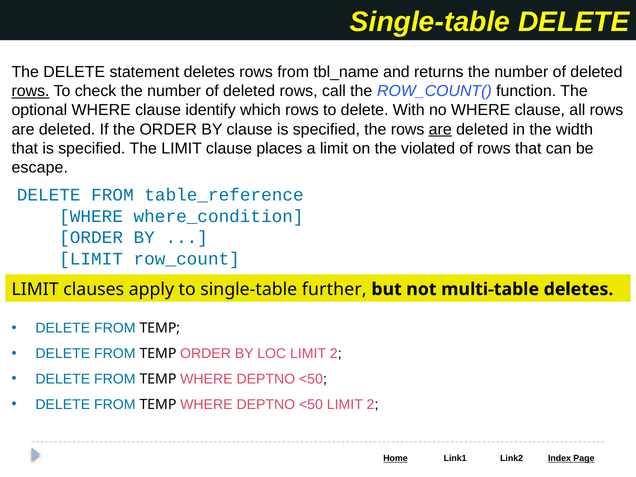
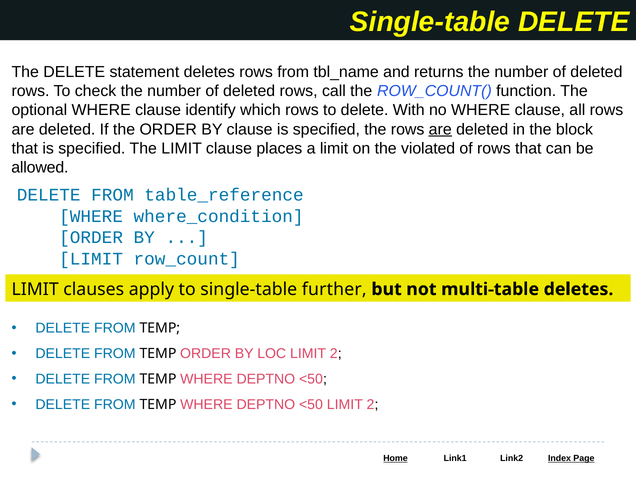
rows underline: present -> none (31, 91)
width: width -> block (574, 129)
escape: escape -> allowed (40, 167)
